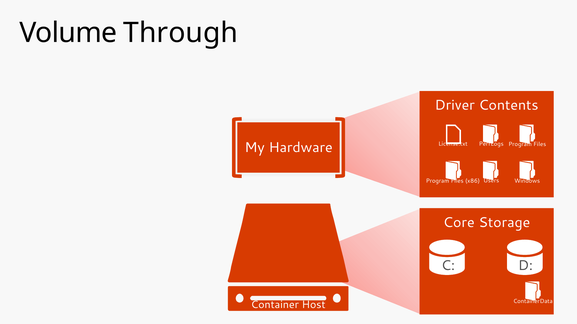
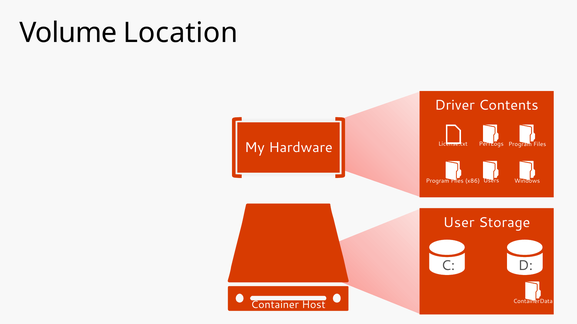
Through: Through -> Location (181, 33)
Core: Core -> User (459, 223)
